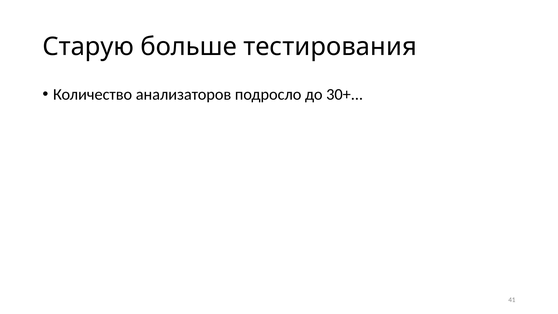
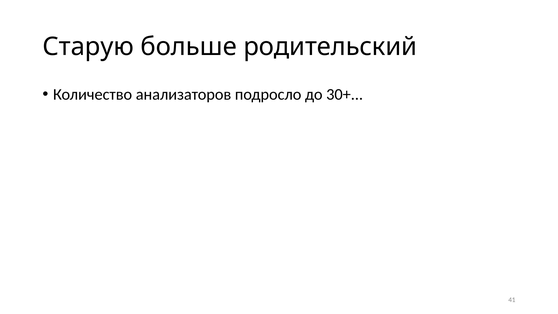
тестирования: тестирования -> родительский (330, 47)
